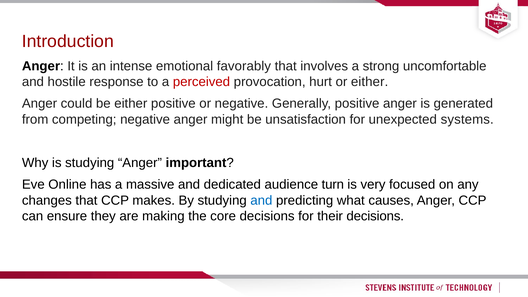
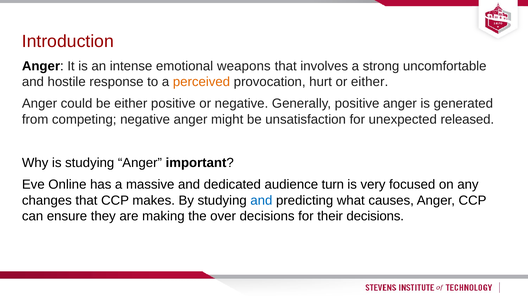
favorably: favorably -> weapons (244, 66)
perceived colour: red -> orange (201, 82)
systems: systems -> released (467, 119)
core: core -> over (223, 216)
